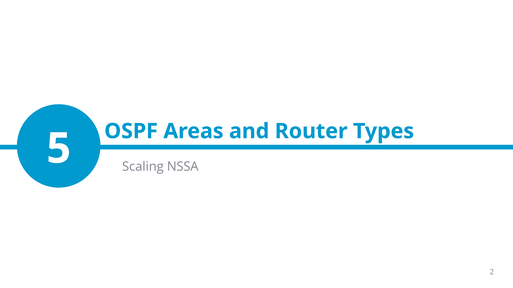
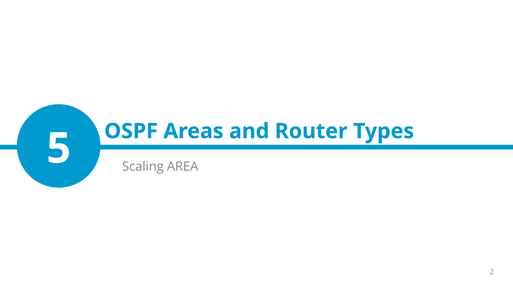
NSSA: NSSA -> AREA (183, 167)
